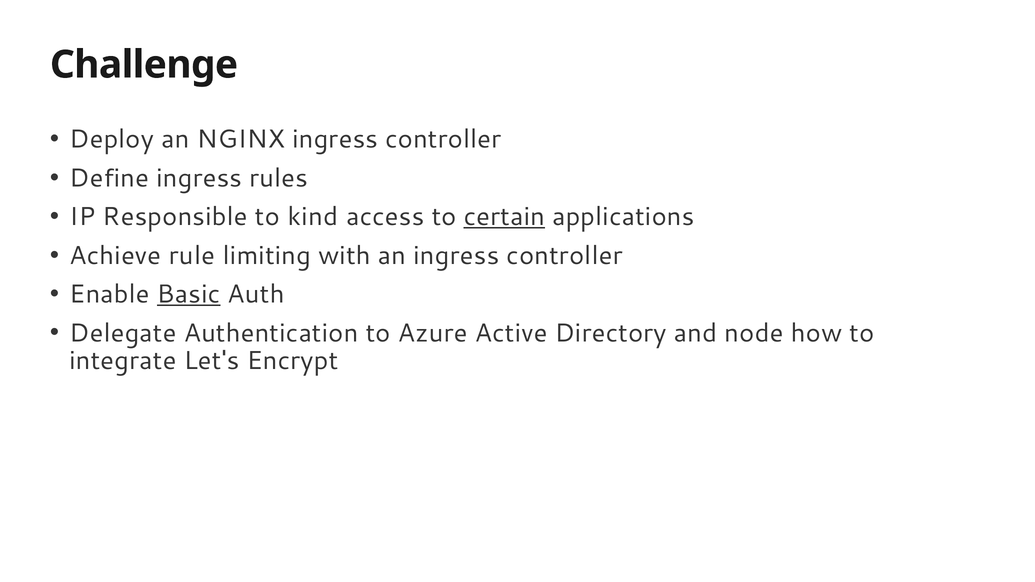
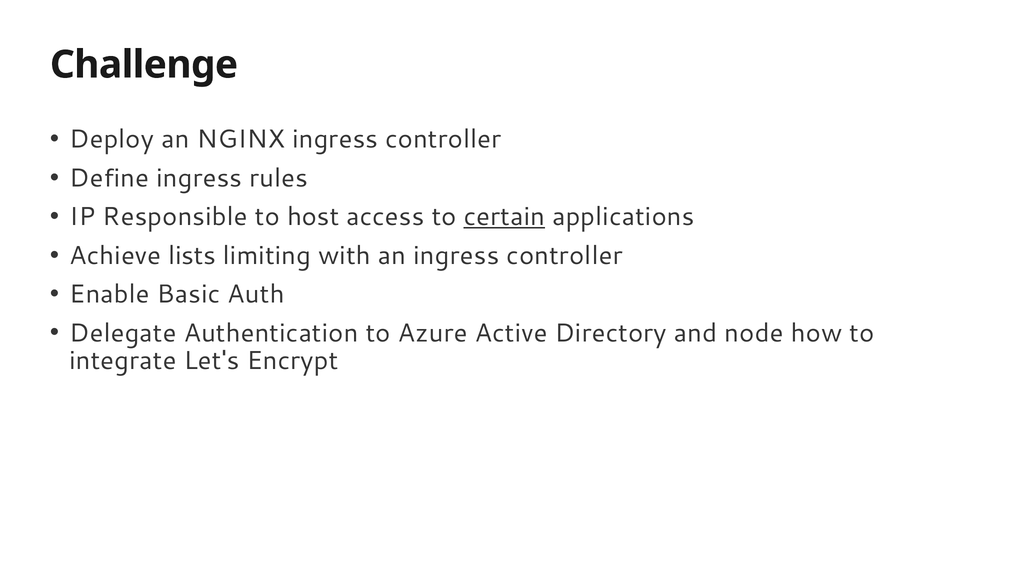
kind: kind -> host (313, 217)
rule: rule -> lists (192, 256)
Basic underline: present -> none (189, 294)
